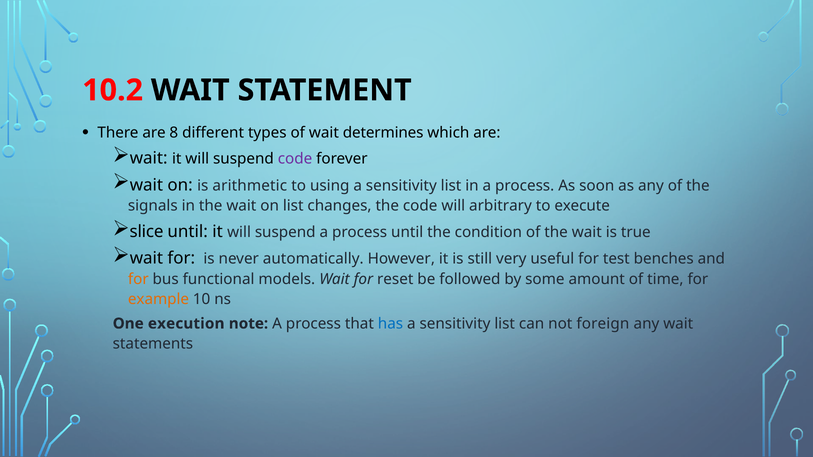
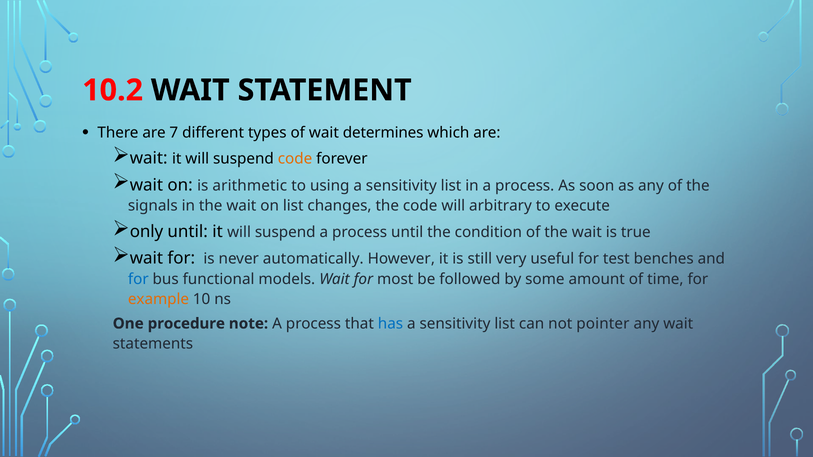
8: 8 -> 7 (174, 133)
code colour: purple -> orange (295, 159)
slice: slice -> only (146, 232)
for colour: orange -> blue (138, 279)
reset: reset -> most (395, 279)
execution: execution -> procedure (186, 324)
foreign: foreign -> pointer (603, 324)
